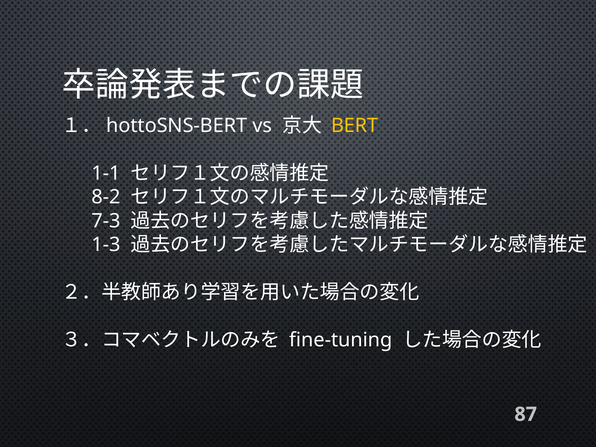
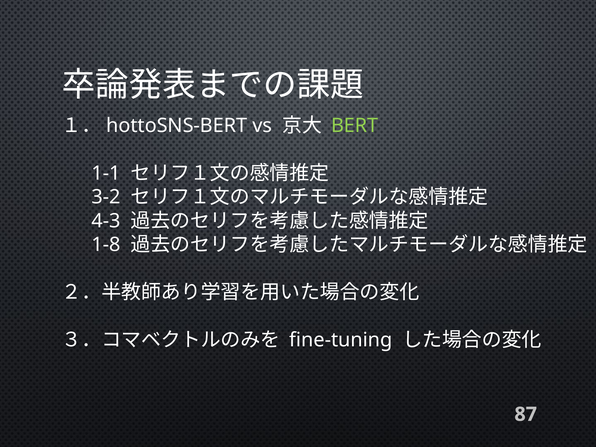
BERT colour: yellow -> light green (355, 126)
8-2: 8-2 -> 3-2 (106, 197)
7-3: 7-3 -> 4-3 (106, 221)
1-3: 1-3 -> 1-8 (106, 245)
